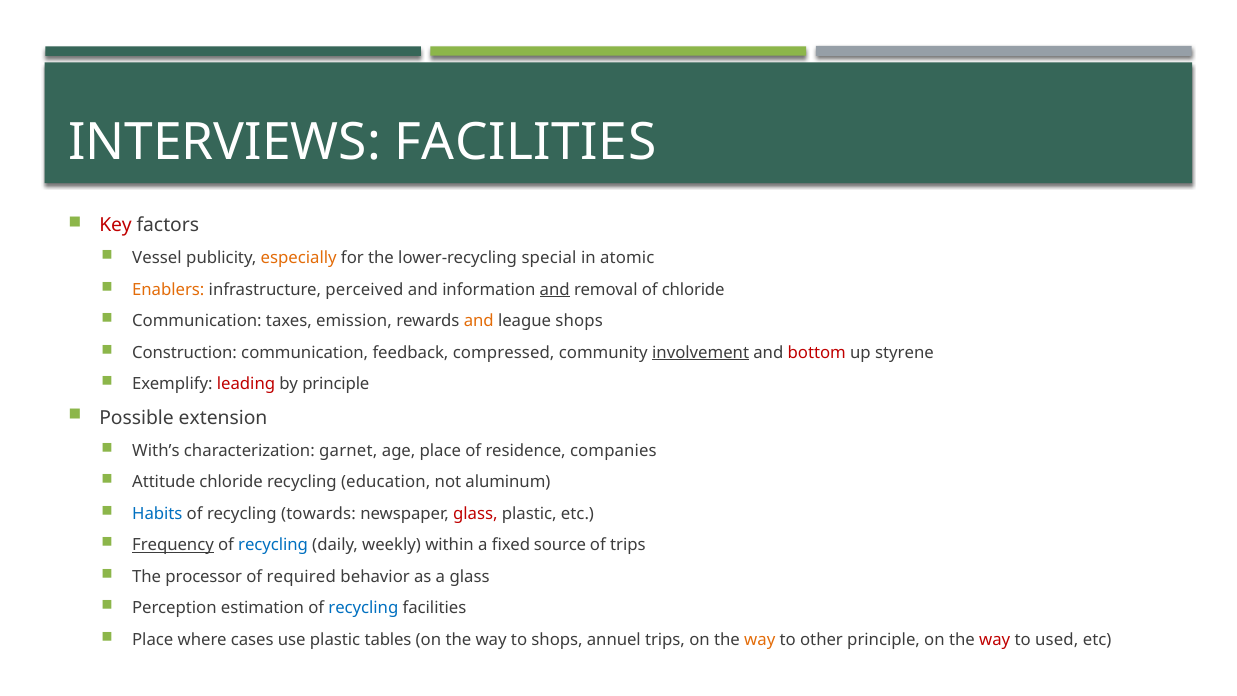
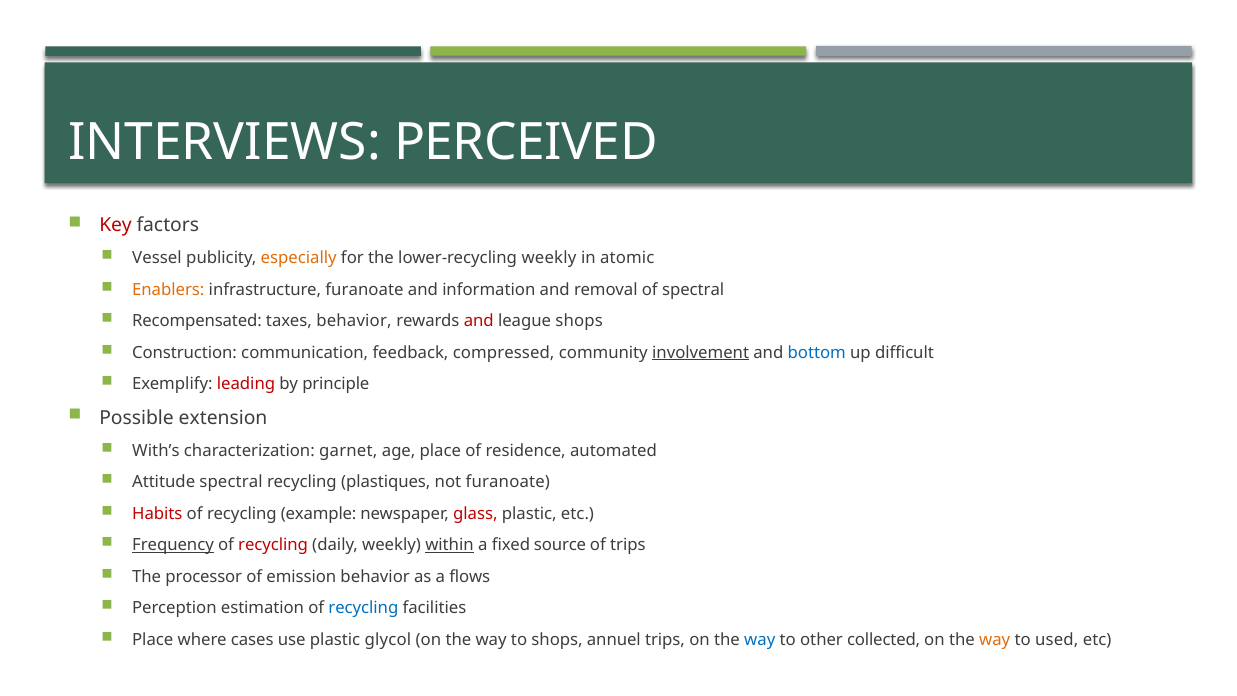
INTERVIEWS FACILITIES: FACILITIES -> PERCEIVED (526, 142)
lower-recycling special: special -> weekly (549, 258)
infrastructure perceived: perceived -> furanoate (365, 289)
and underline: present -> none (555, 289)
of chloride: chloride -> spectral (693, 289)
Communication: Communication -> Recompensated (197, 321)
taxes emission: emission -> behavior (354, 321)
and colour: orange -> red (479, 321)
bottom colour: red -> blue (817, 352)
styrene: styrene -> difficult (904, 352)
companies: companies -> automated (613, 450)
Attitude chloride: chloride -> spectral (231, 482)
education: education -> plastiques (386, 482)
not aluminum: aluminum -> furanoate (508, 482)
Habits colour: blue -> red (157, 513)
towards: towards -> example (319, 513)
recycling colour: blue -> red (273, 545)
within underline: none -> present (449, 545)
required: required -> emission (301, 576)
a glass: glass -> flows (470, 576)
tables: tables -> glycol (388, 639)
way colour: orange -> blue (760, 639)
other principle: principle -> collected (884, 639)
way colour: red -> orange (995, 639)
